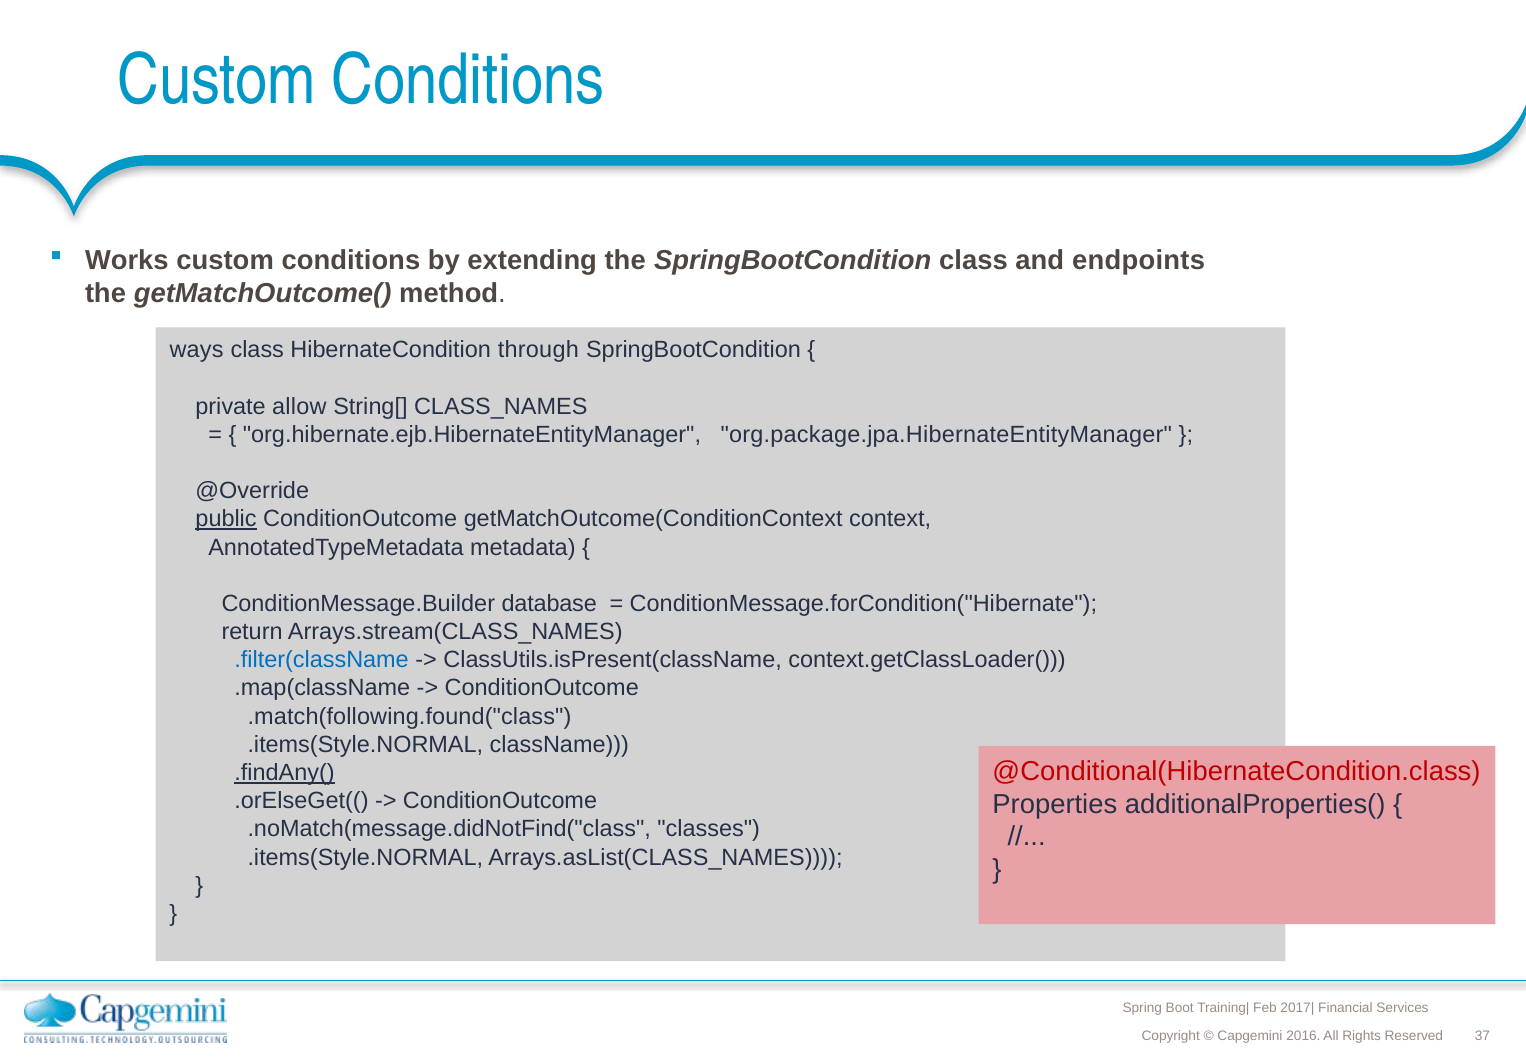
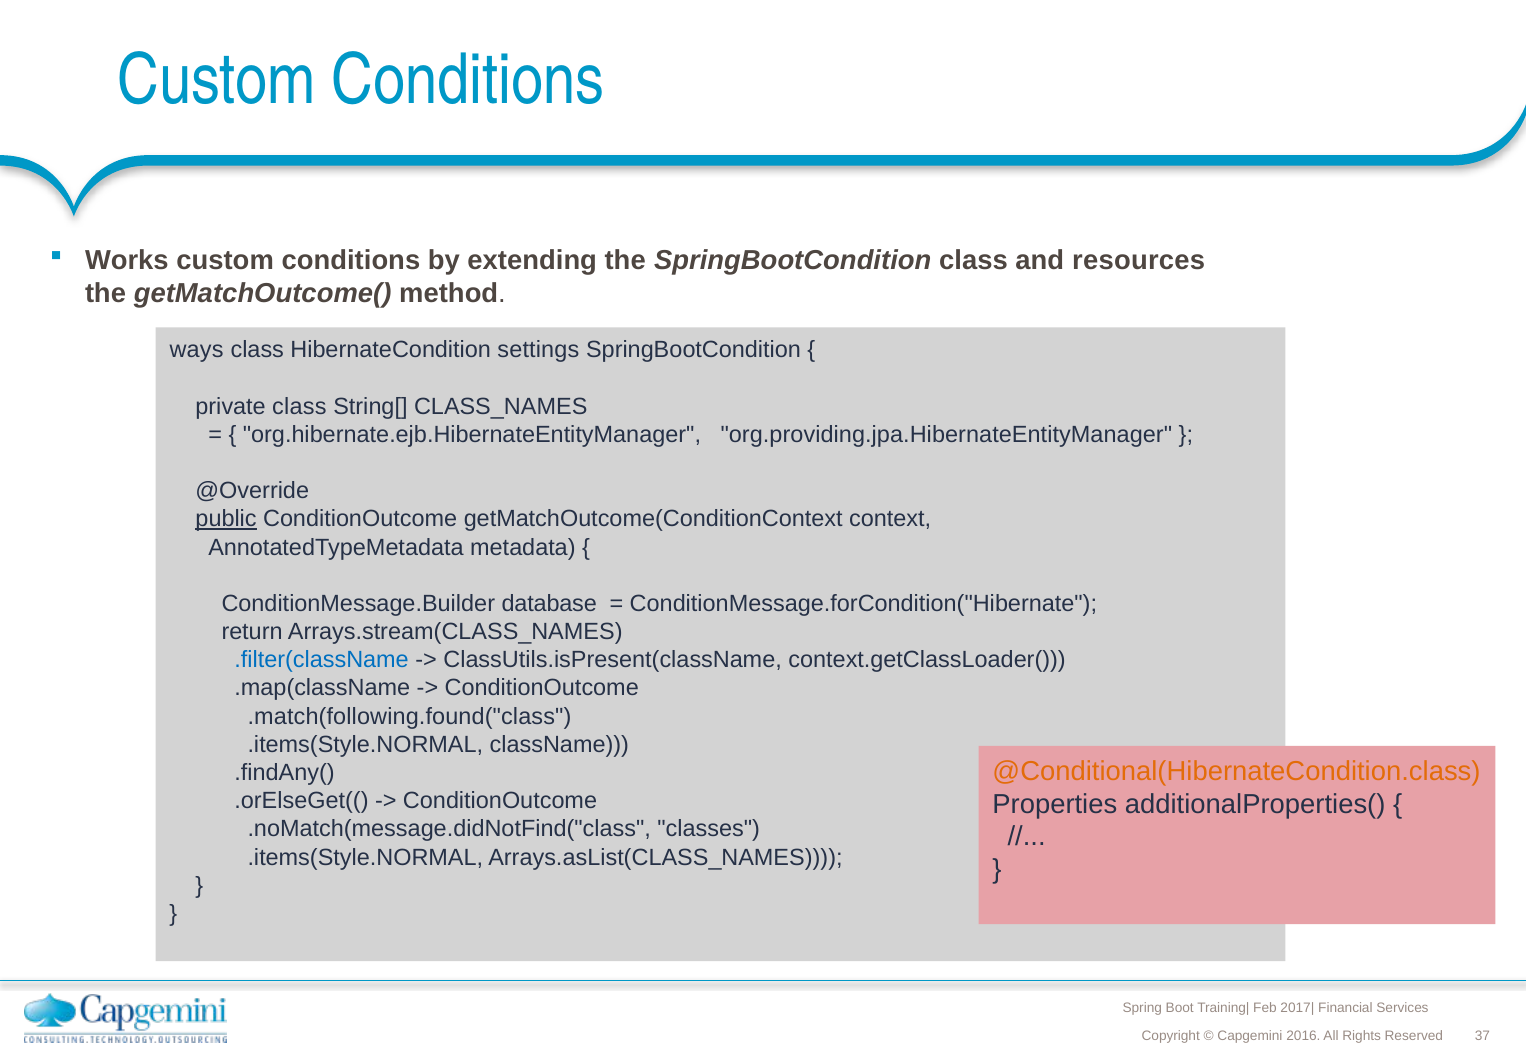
endpoints: endpoints -> resources (1139, 261)
through: through -> settings (538, 350)
private allow: allow -> class (299, 406)
org.package.jpa.HibernateEntityManager: org.package.jpa.HibernateEntityManager -> org.providing.jpa.HibernateEntityManager (946, 434)
@Conditional(HibernateCondition.class colour: red -> orange (1237, 771)
.findAny( underline: present -> none (285, 772)
